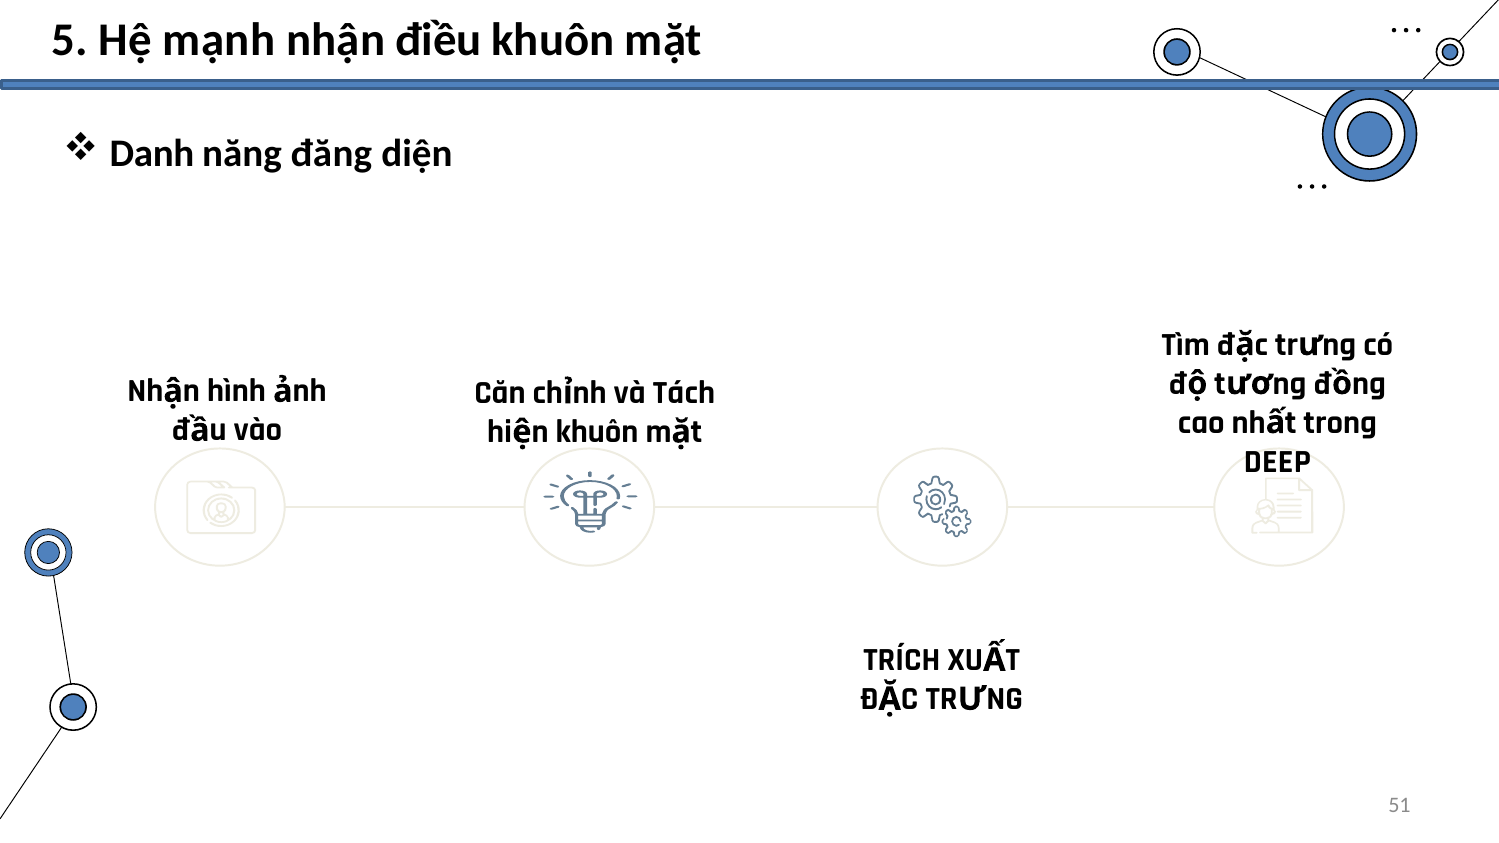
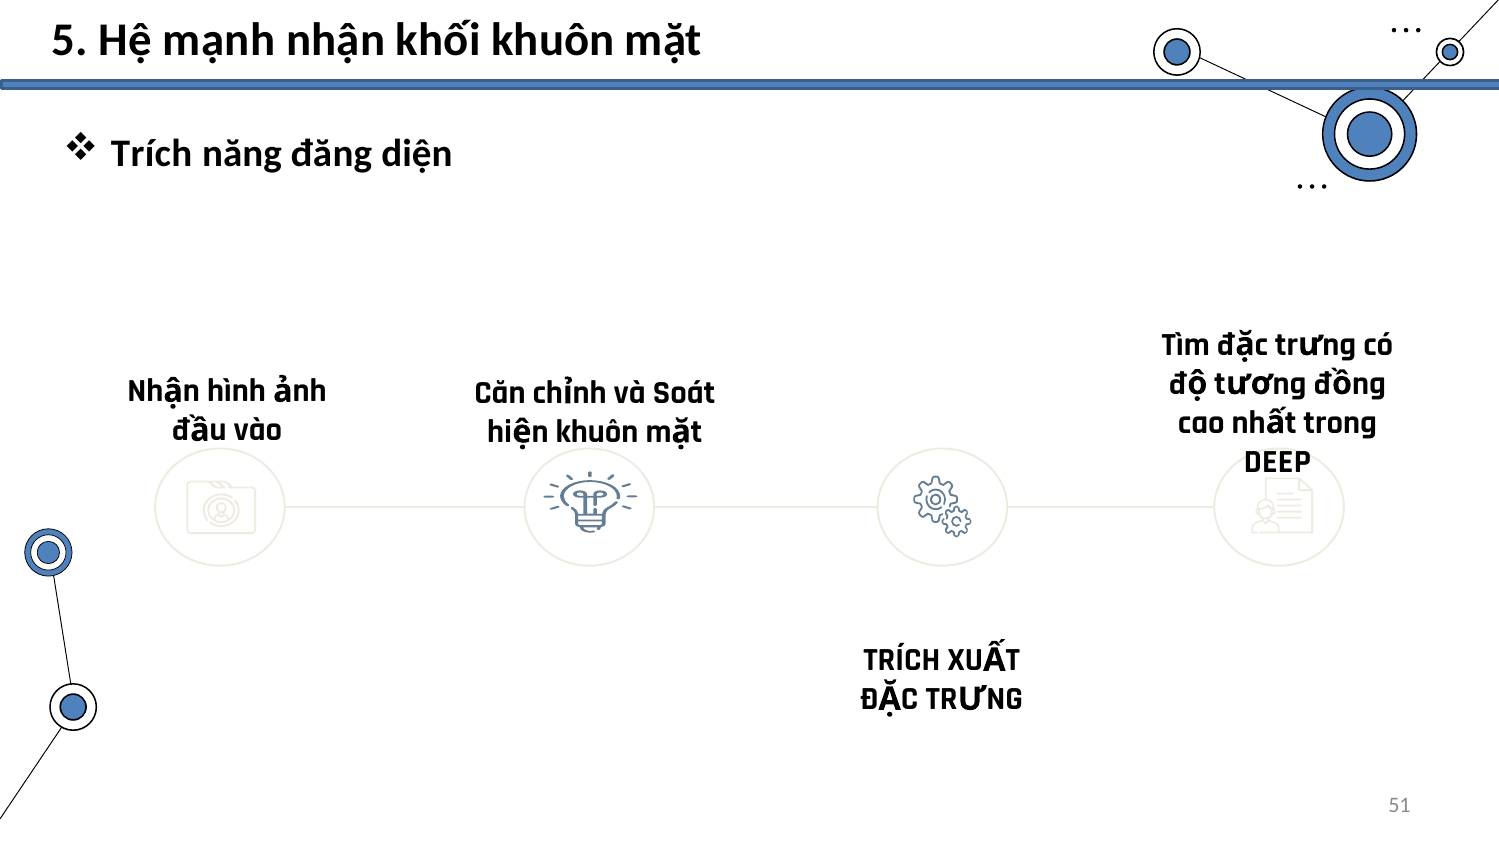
điều: điều -> khối (438, 40)
Danh: Danh -> Trích (152, 154)
Tách: Tách -> Soát (684, 393)
